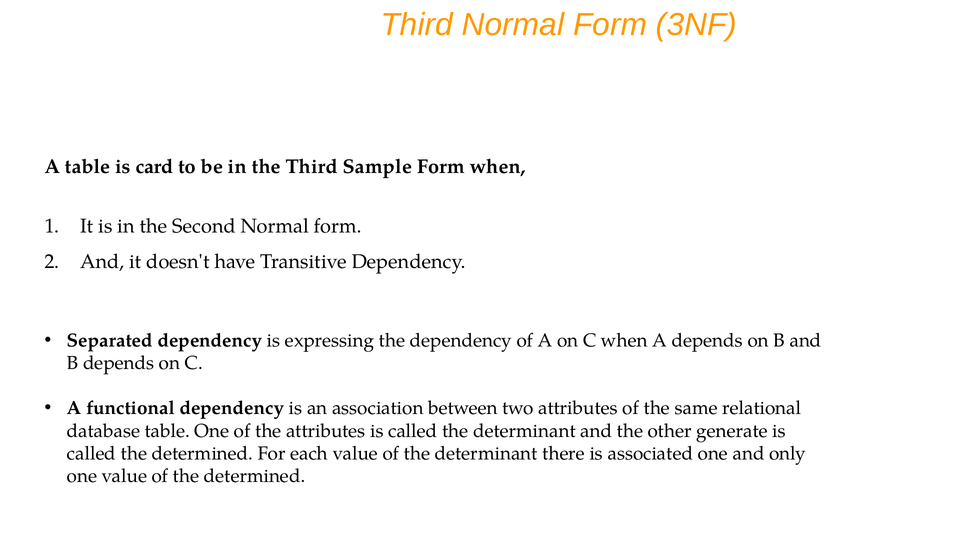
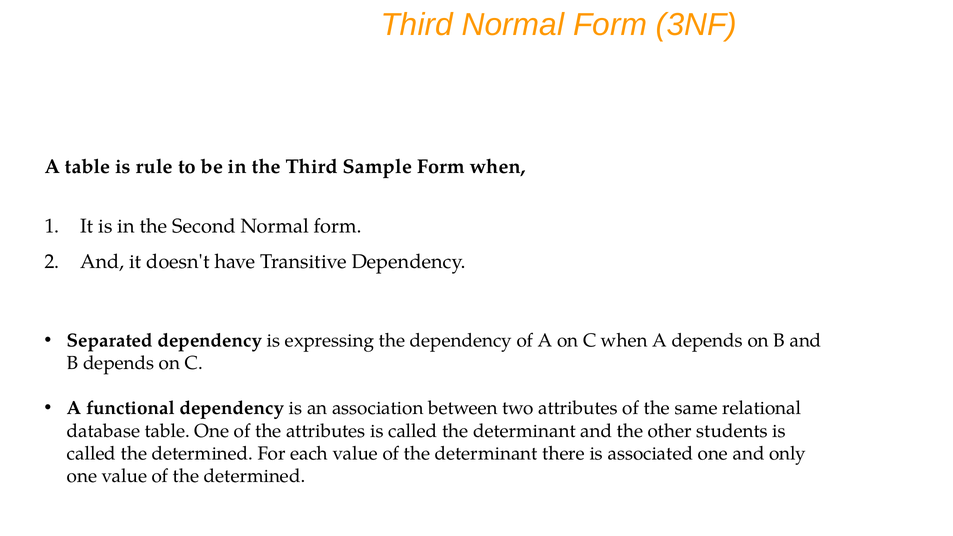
card: card -> rule (154, 167)
generate: generate -> students (732, 431)
